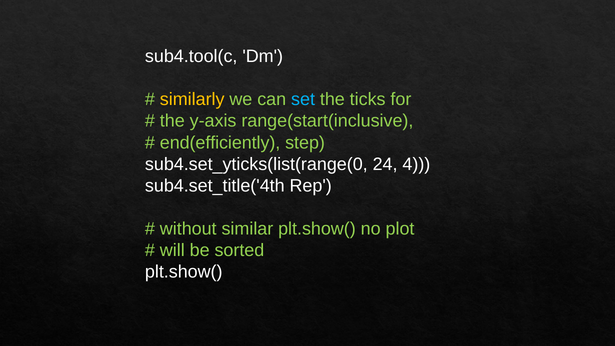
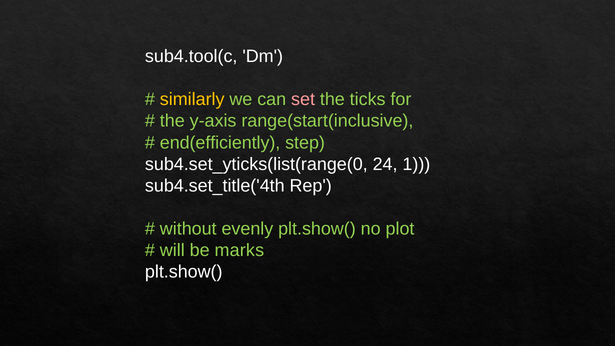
set colour: light blue -> pink (303, 99)
4: 4 -> 1 (416, 164)
similar: similar -> evenly (247, 229)
sorted: sorted -> marks (239, 250)
